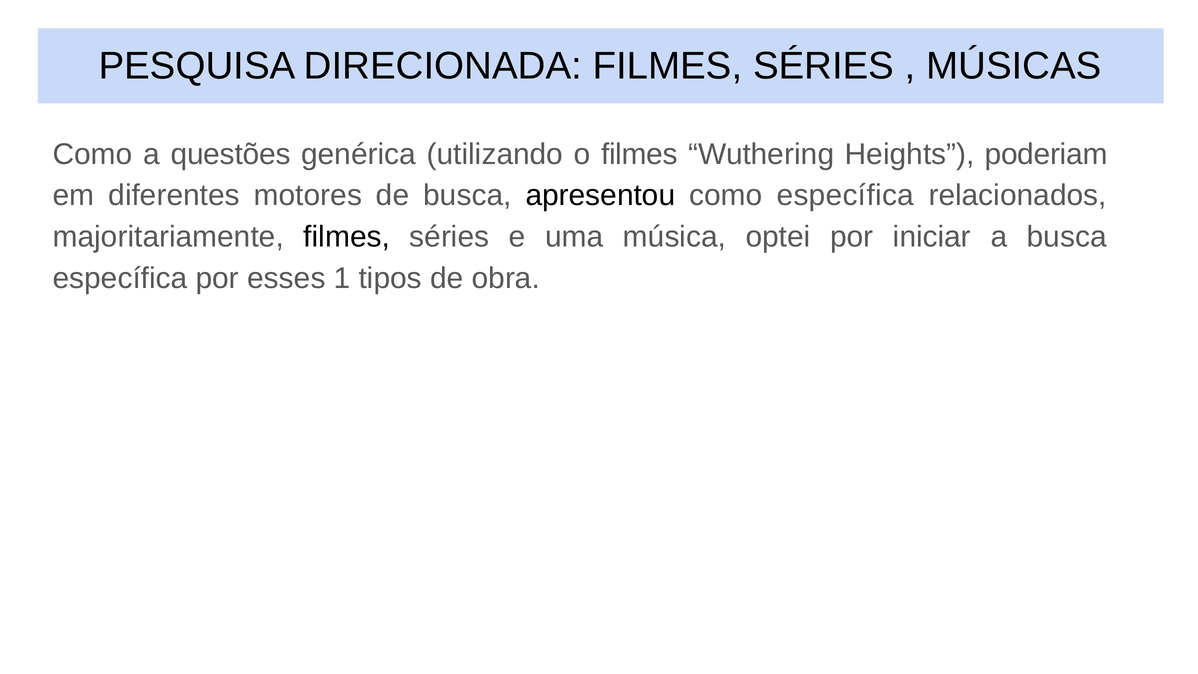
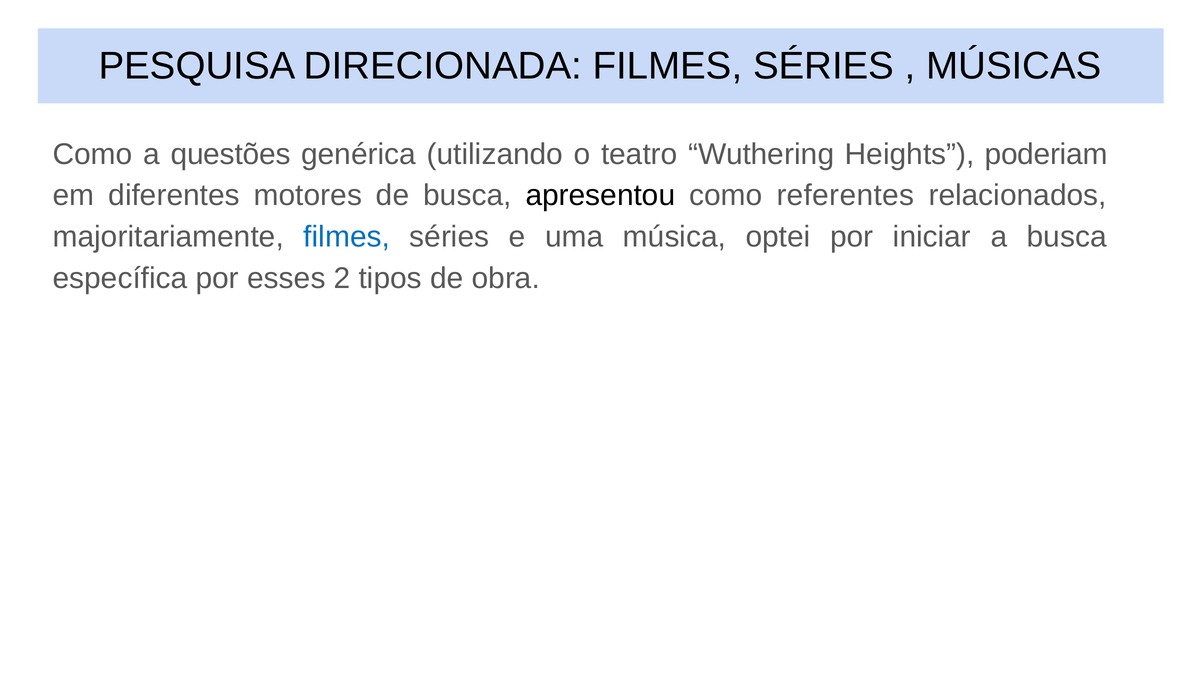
o filmes: filmes -> teatro (639, 154)
como específica: específica -> referentes (845, 196)
filmes colour: black -> blue (347, 237)
1: 1 -> 2 (342, 278)
